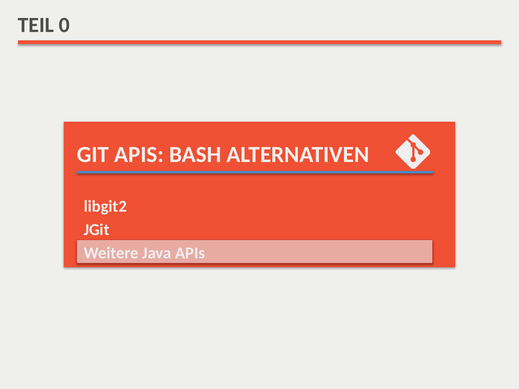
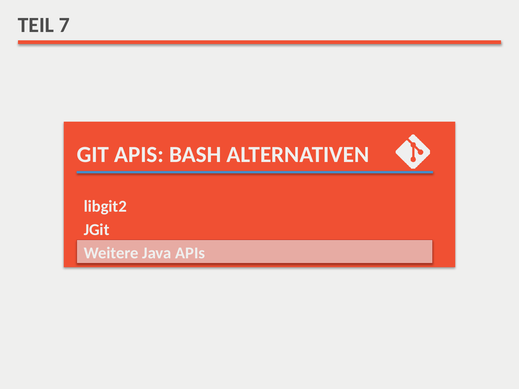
0: 0 -> 7 (64, 25)
